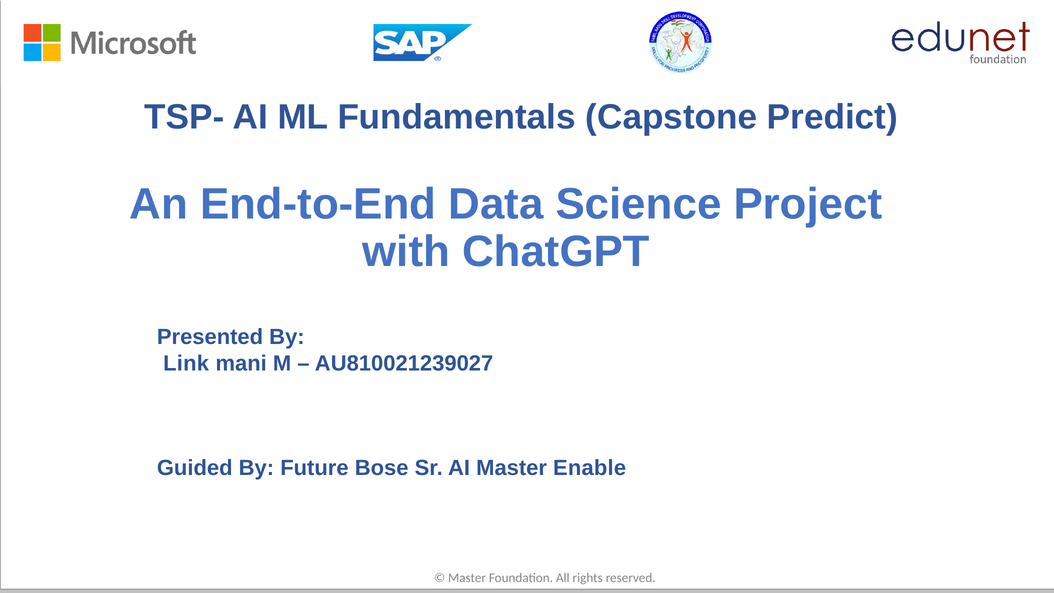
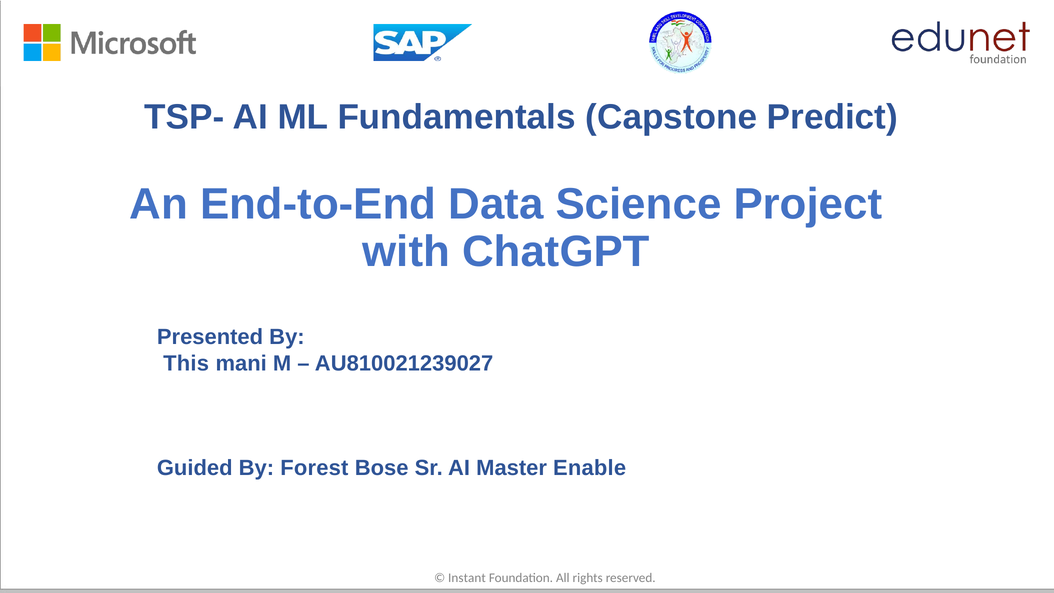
Link: Link -> This (186, 363)
Future: Future -> Forest (314, 468)
Master: Master -> Instant (467, 578)
